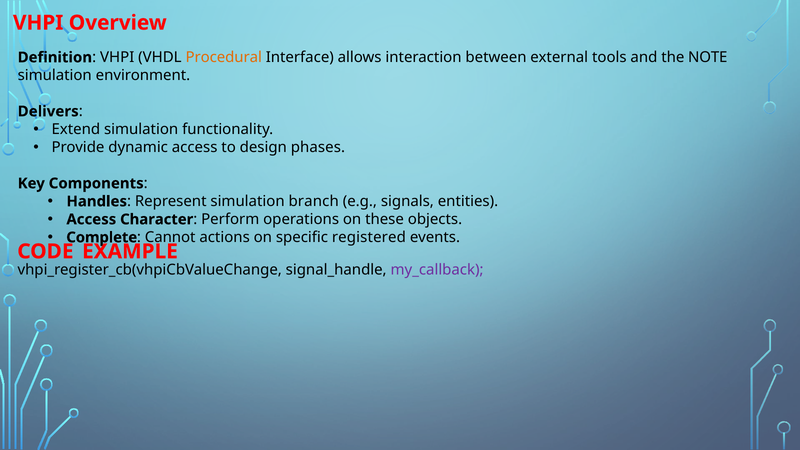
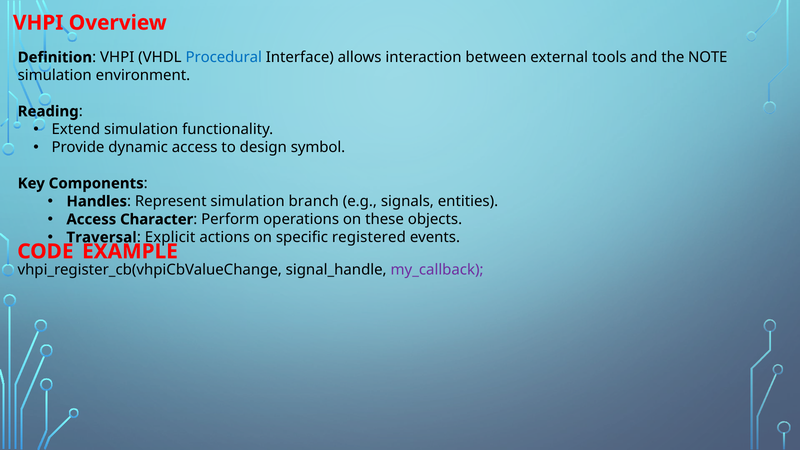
Procedural colour: orange -> blue (224, 57)
Delivers: Delivers -> Reading (48, 111)
phases: phases -> symbol (318, 147)
Complete: Complete -> Traversal (102, 237)
Cannot: Cannot -> Explicit (170, 237)
